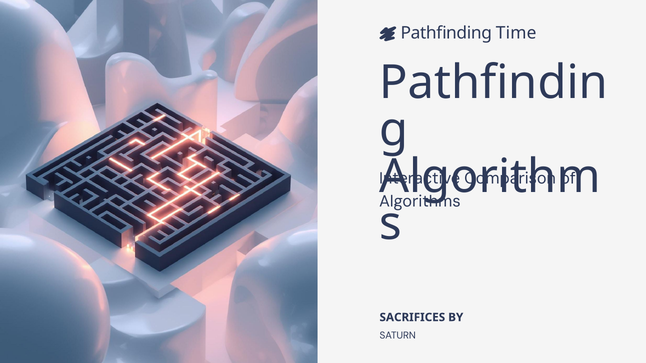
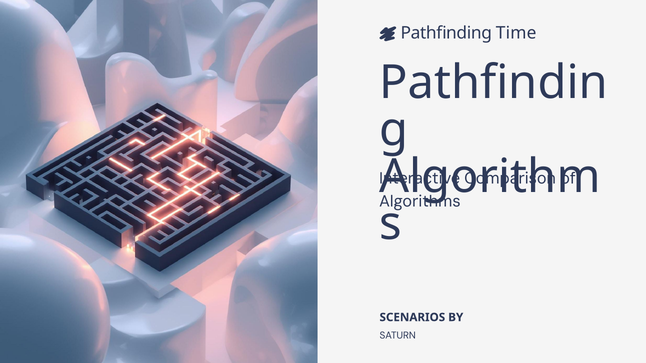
SACRIFICES: SACRIFICES -> SCENARIOS (412, 318)
